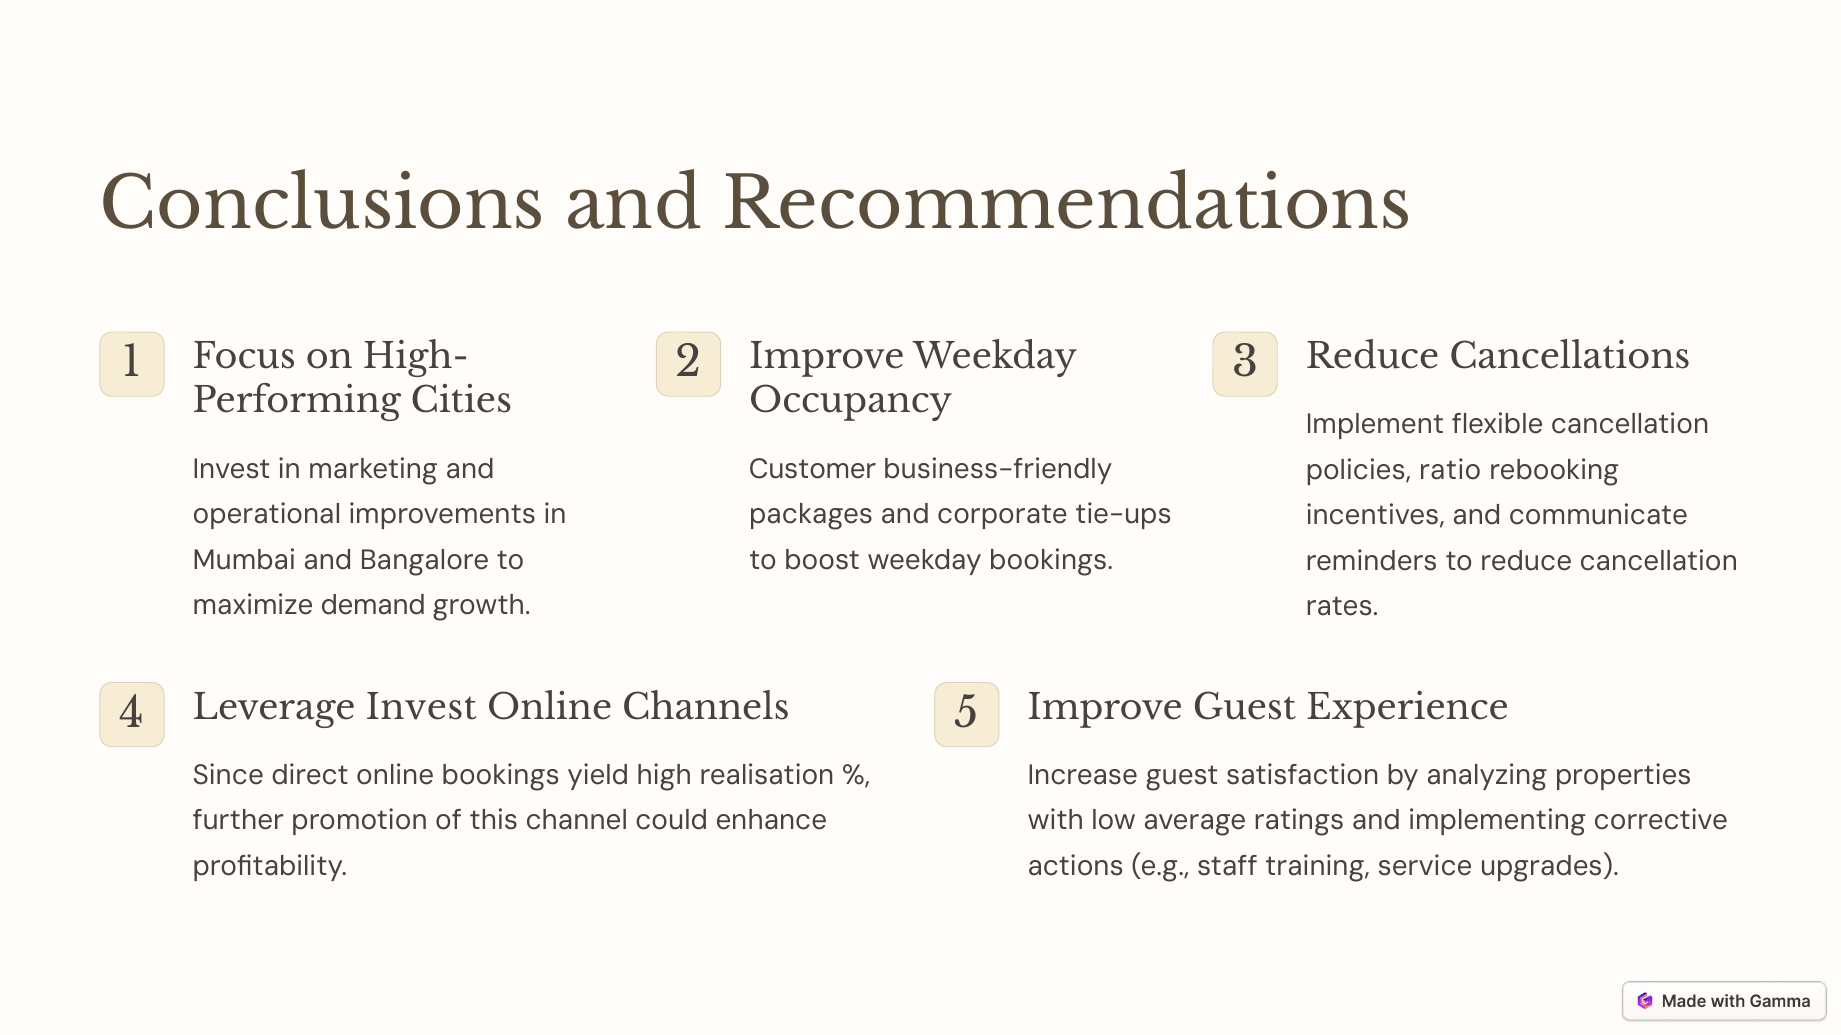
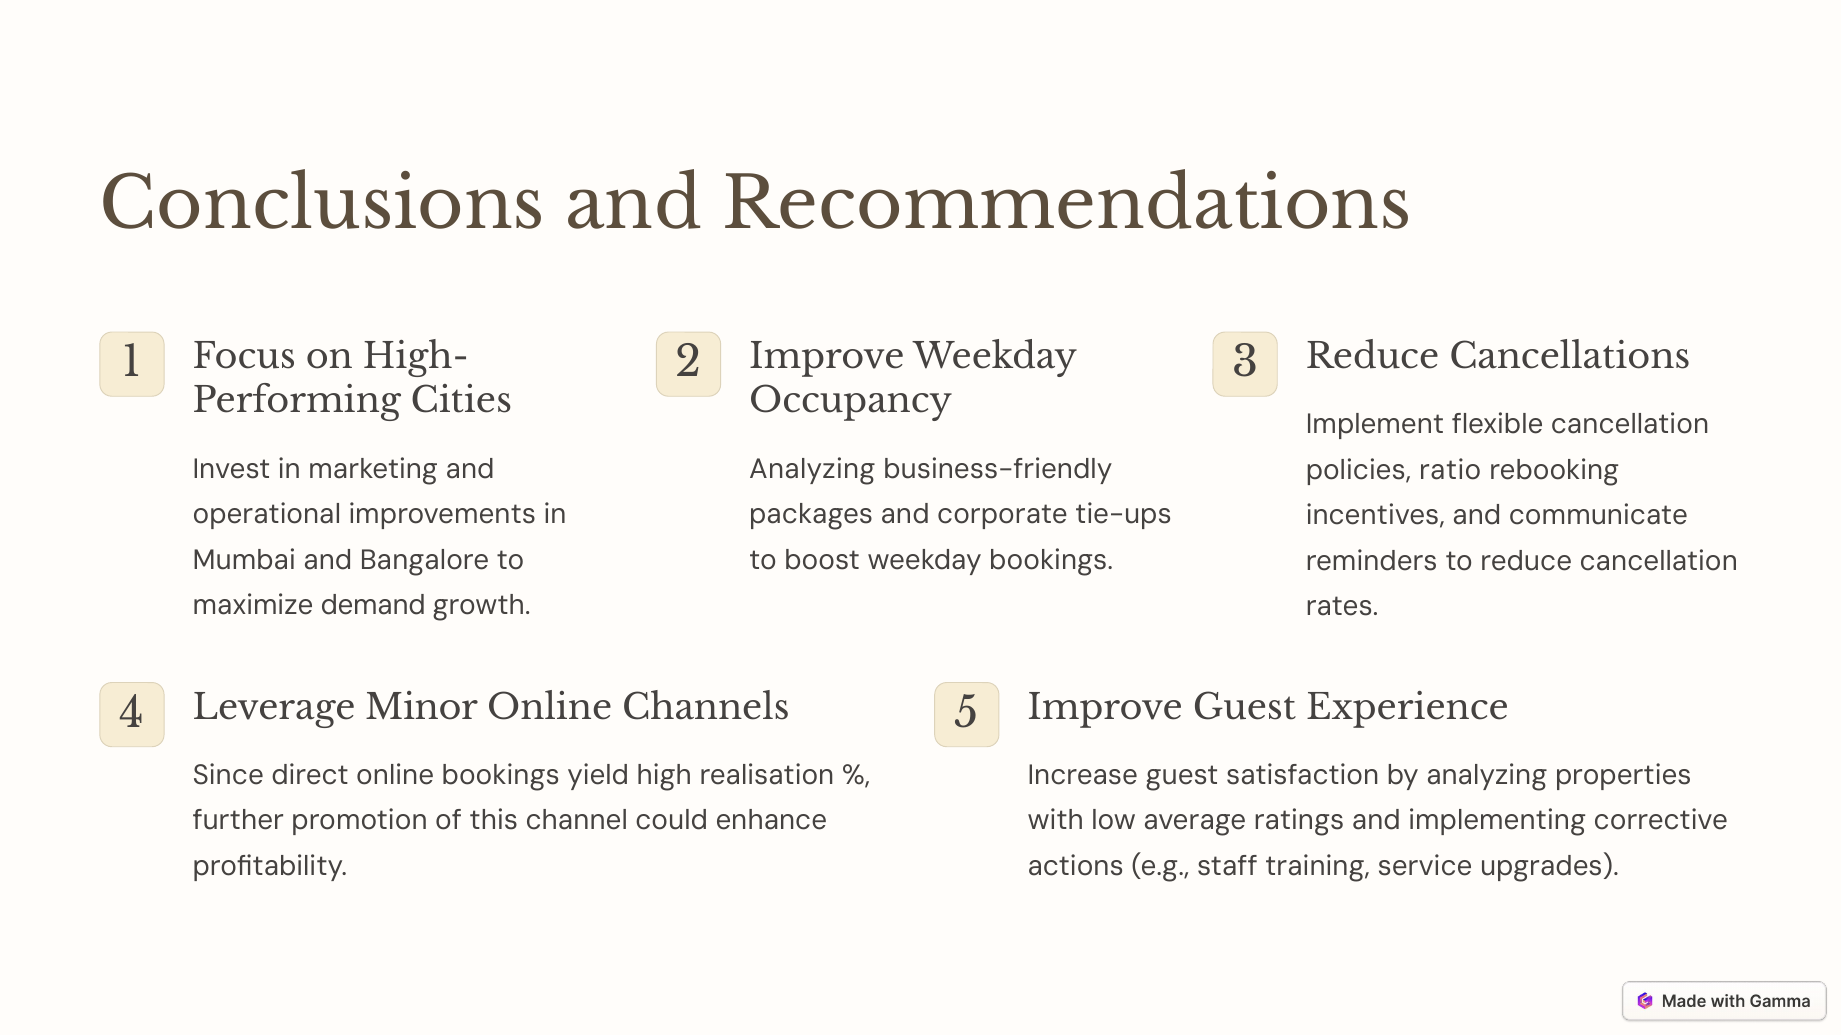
Customer: Customer -> Analyzing (812, 469)
Leverage Invest: Invest -> Minor (422, 708)
